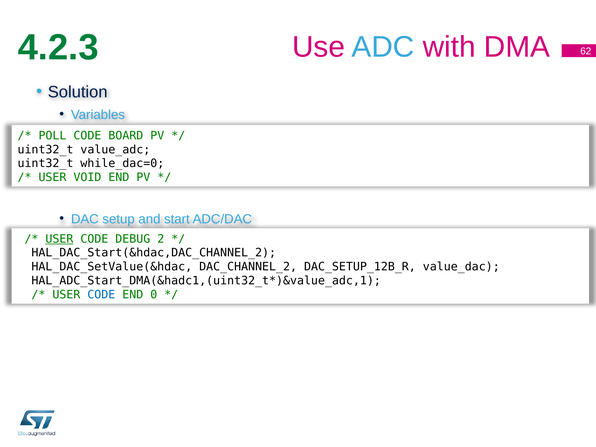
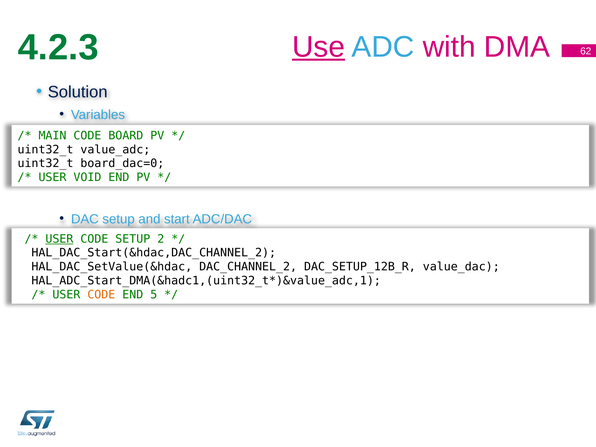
Use underline: none -> present (319, 47)
POLL: POLL -> MAIN (52, 136)
while_dac=0: while_dac=0 -> board_dac=0 (122, 163)
CODE DEBUG: DEBUG -> SETUP (133, 239)
CODE colour: blue -> orange (101, 295)
0: 0 -> 5 (154, 295)
